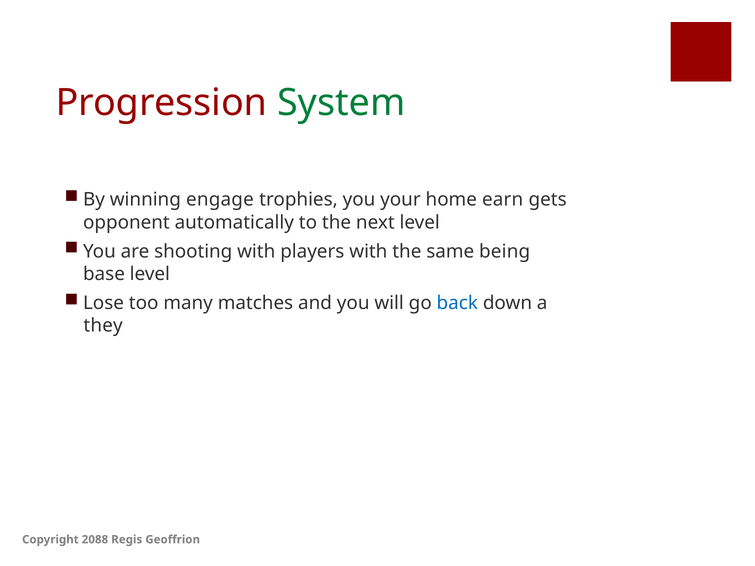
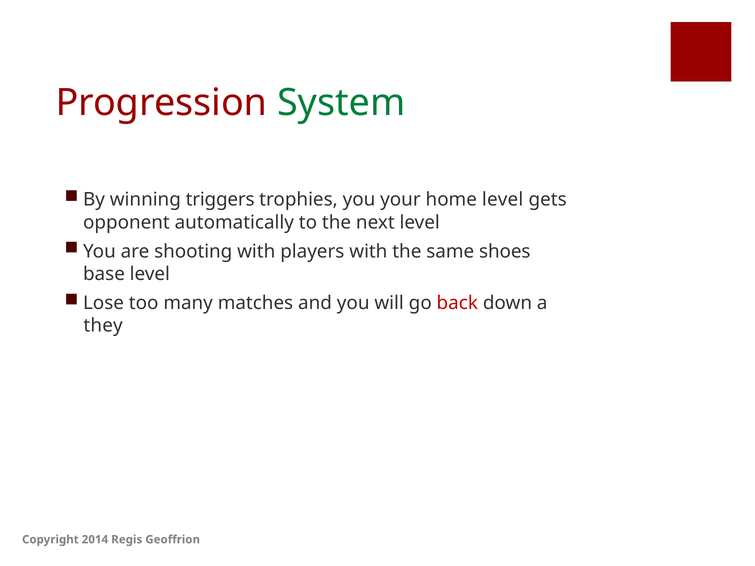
engage: engage -> triggers (220, 200)
home earn: earn -> level (503, 200)
being: being -> shoes (505, 251)
back colour: blue -> red (457, 303)
2088: 2088 -> 2014 (95, 540)
